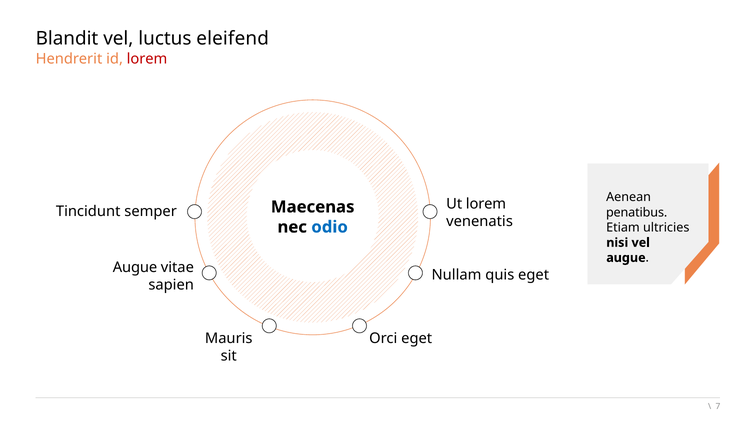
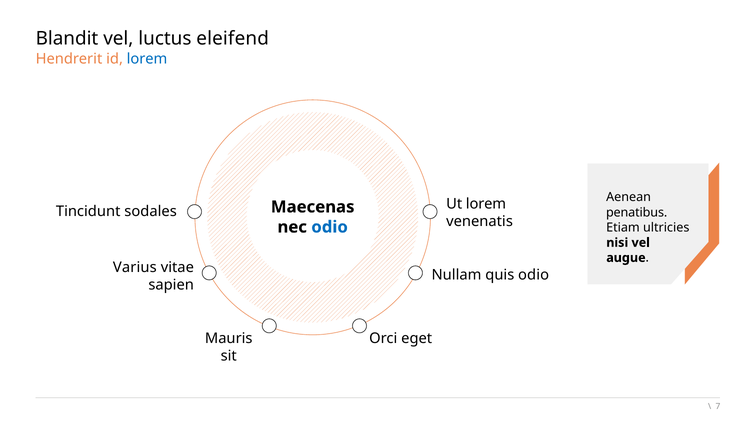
lorem colour: red -> blue (147, 59)
semper: semper -> sodales (151, 212)
Augue: Augue -> Varius (135, 267)
quis eget: eget -> odio (534, 275)
